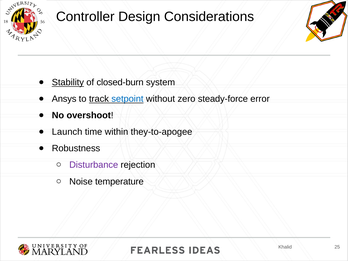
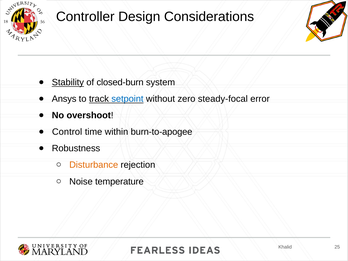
steady-force: steady-force -> steady-focal (223, 99)
Launch: Launch -> Control (67, 132)
they-to-apogee: they-to-apogee -> burn-to-apogee (162, 132)
Disturbance colour: purple -> orange (94, 165)
